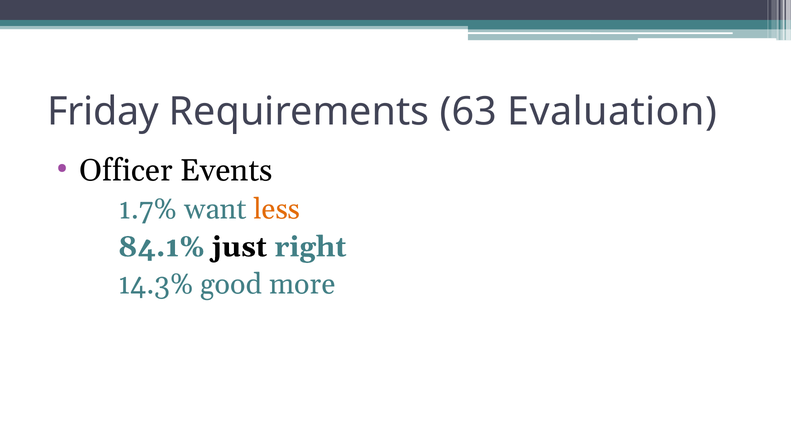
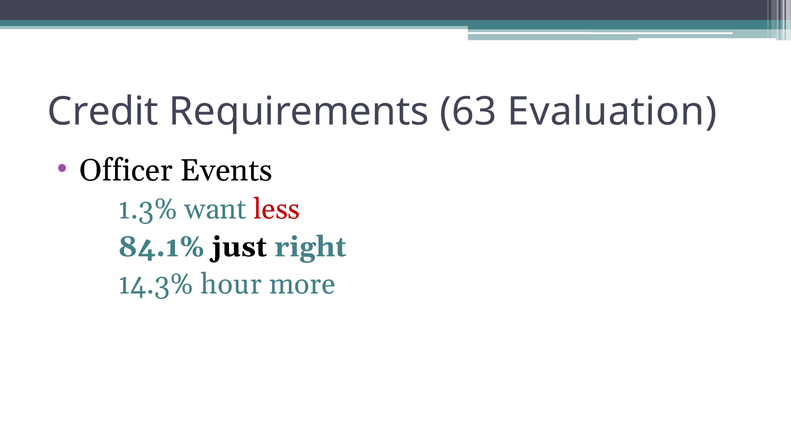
Friday: Friday -> Credit (103, 111)
1.7%: 1.7% -> 1.3% (148, 209)
less colour: orange -> red (277, 209)
good: good -> hour (231, 284)
